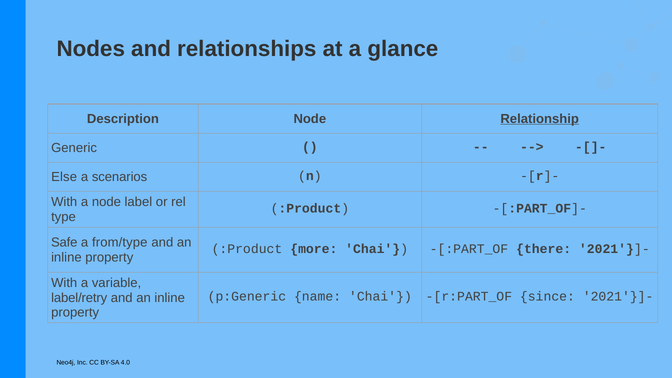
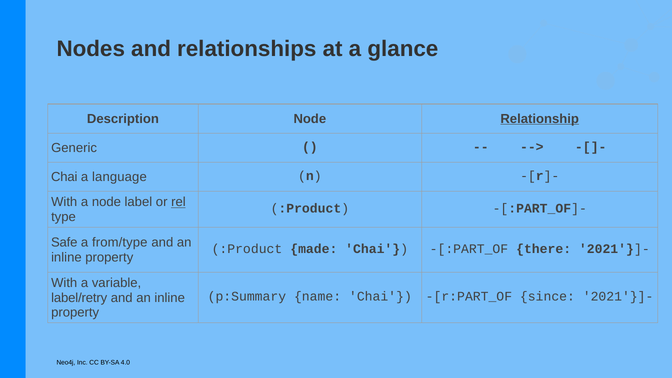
Else: Else -> Chai (64, 177)
scenarios: scenarios -> language (119, 177)
rel underline: none -> present (178, 202)
more: more -> made (314, 249)
p:Generic: p:Generic -> p:Summary (247, 297)
